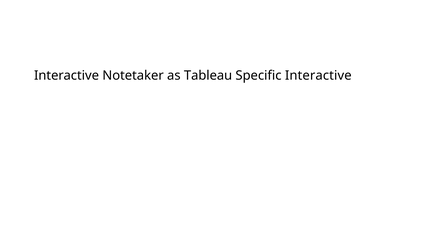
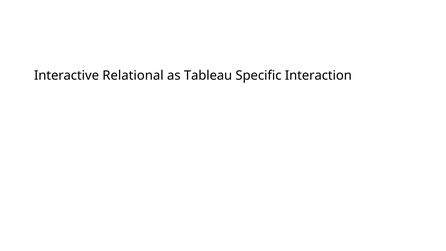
Notetaker: Notetaker -> Relational (133, 75)
Specific Interactive: Interactive -> Interaction (318, 75)
